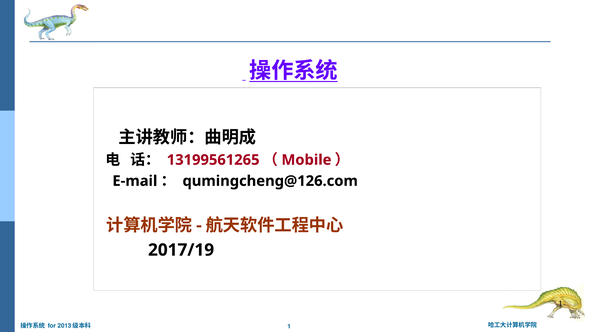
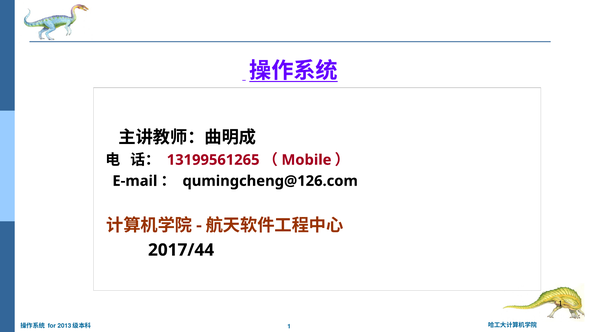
2017/19: 2017/19 -> 2017/44 (181, 250)
